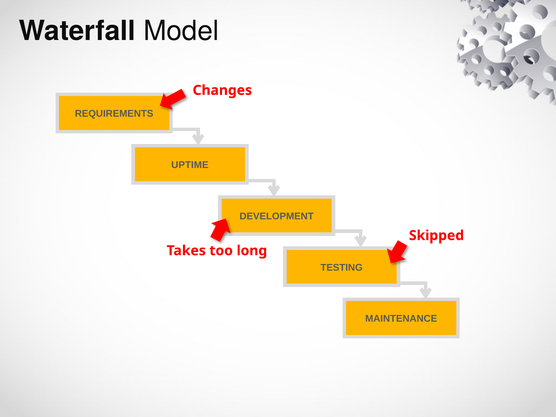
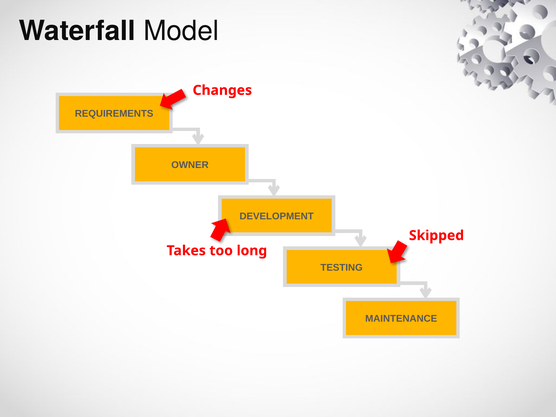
UPTIME: UPTIME -> OWNER (190, 165)
